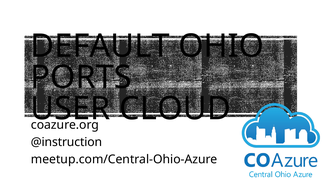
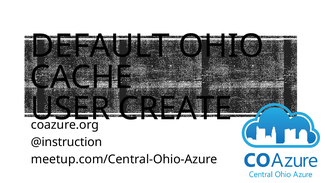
PORTS: PORTS -> CACHE (81, 77)
CLOUD: CLOUD -> CREATE (175, 108)
